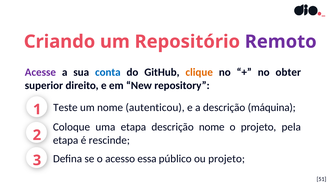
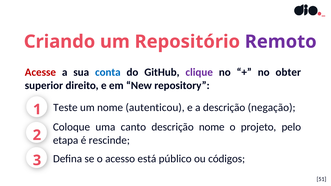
Acesse colour: purple -> red (40, 72)
clique colour: orange -> purple (199, 72)
máquina: máquina -> negação (272, 108)
uma etapa: etapa -> canto (133, 127)
pela: pela -> pelo (291, 127)
essa: essa -> está (147, 159)
ou projeto: projeto -> códigos (227, 159)
